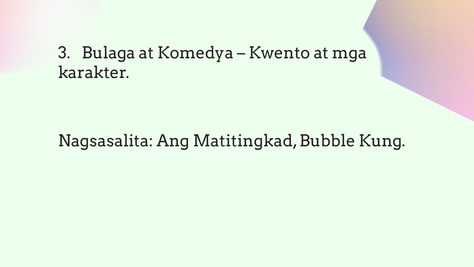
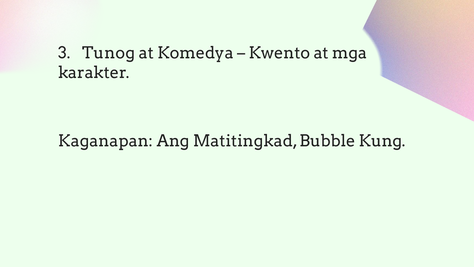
Bulaga: Bulaga -> Tunog (109, 53)
Nagsasalita: Nagsasalita -> Kaganapan (106, 141)
